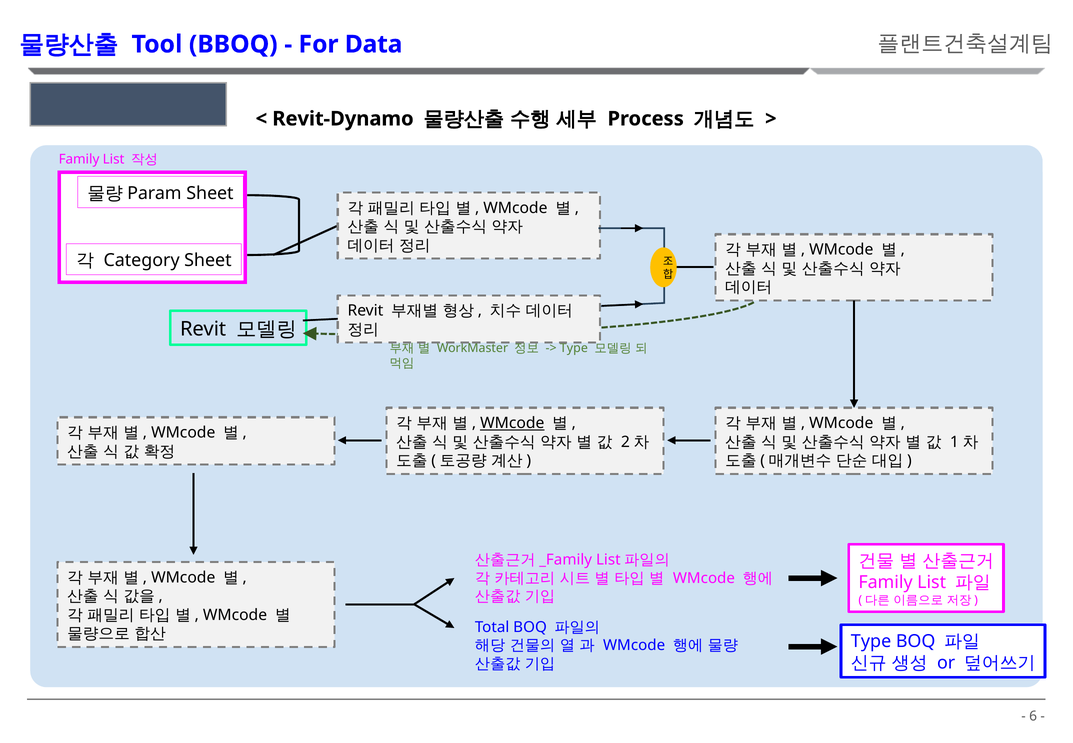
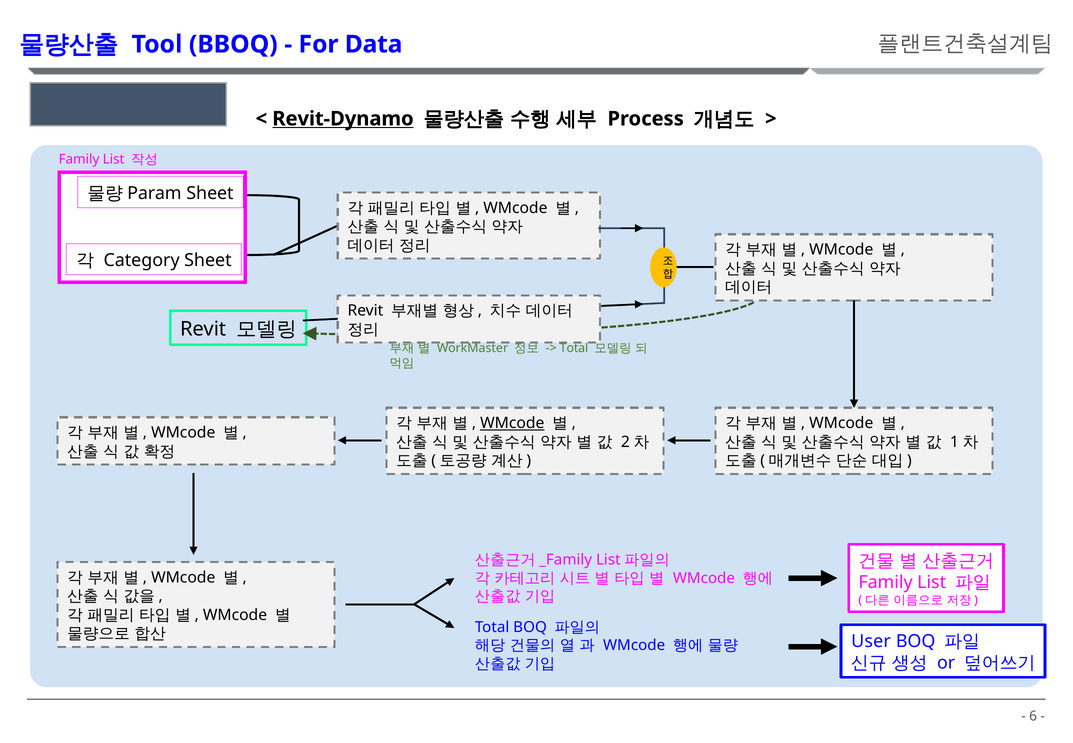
Revit-Dynamo underline: none -> present (343, 119)
Type: Type -> Total (574, 348)
Type: Type -> User (871, 641)
